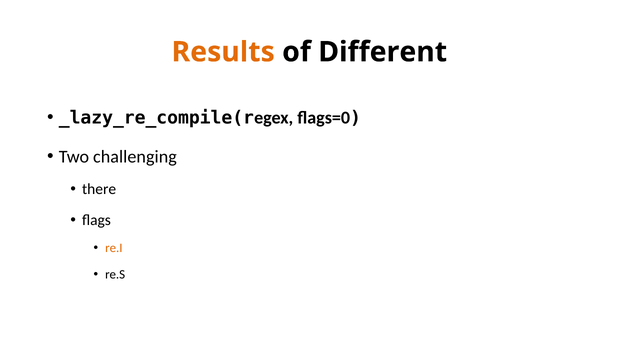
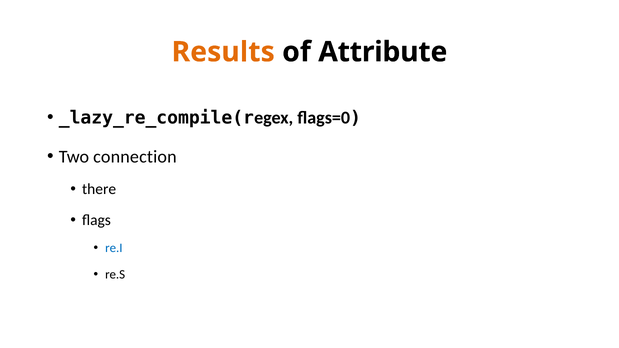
Different: Different -> Attribute (383, 52)
challenging: challenging -> connection (135, 157)
re.I colour: orange -> blue (114, 248)
